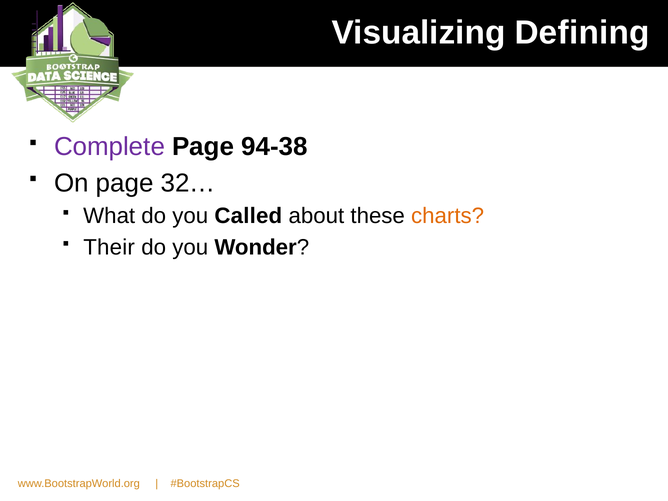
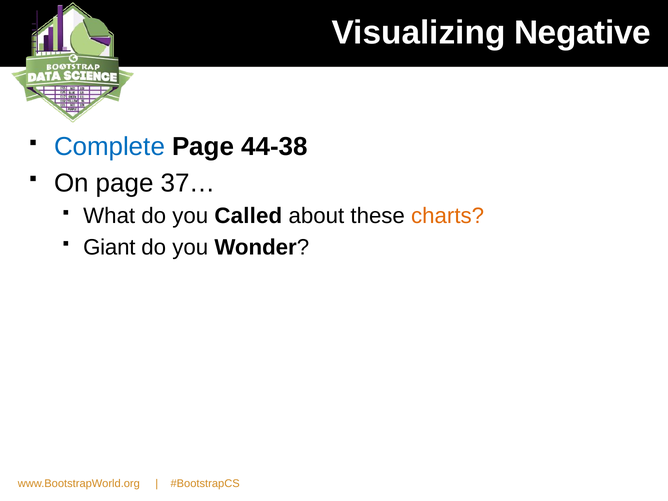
Defining: Defining -> Negative (582, 33)
Complete colour: purple -> blue (109, 147)
94-38: 94-38 -> 44-38 (274, 147)
32…: 32… -> 37… (188, 183)
Their: Their -> Giant (109, 247)
